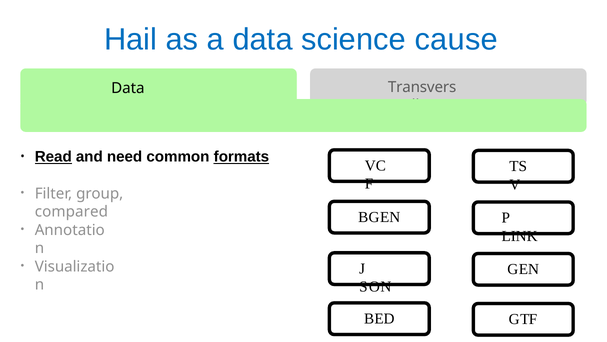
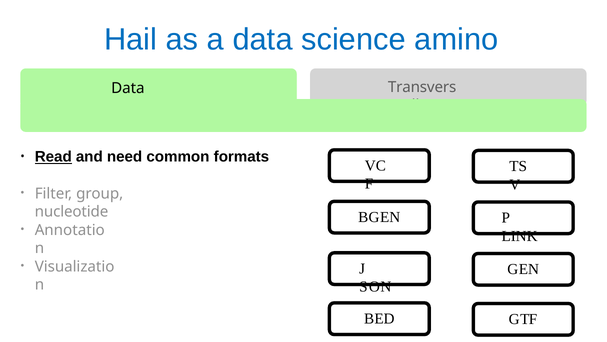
cause: cause -> amino (456, 40)
formats underline: present -> none (241, 157)
compared: compared -> nucleotide (72, 211)
